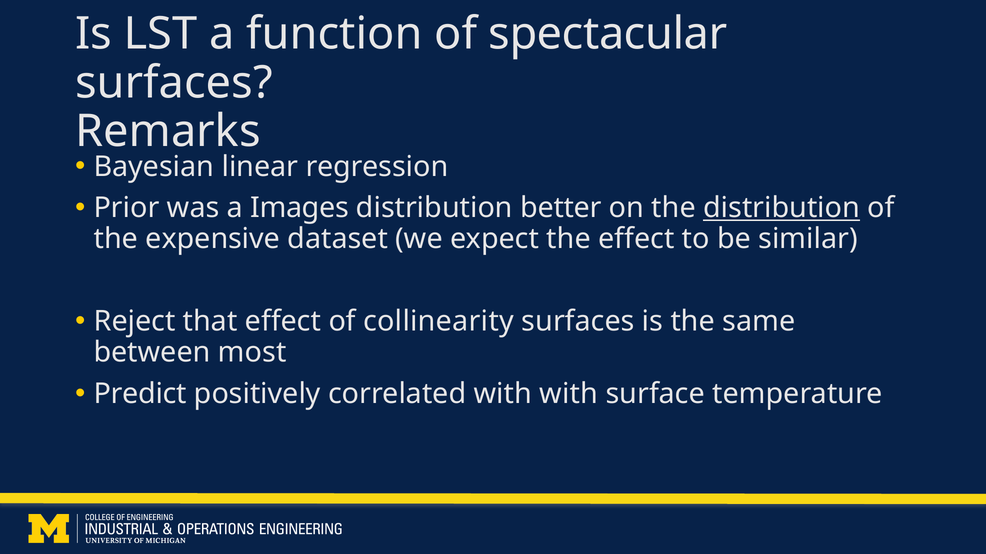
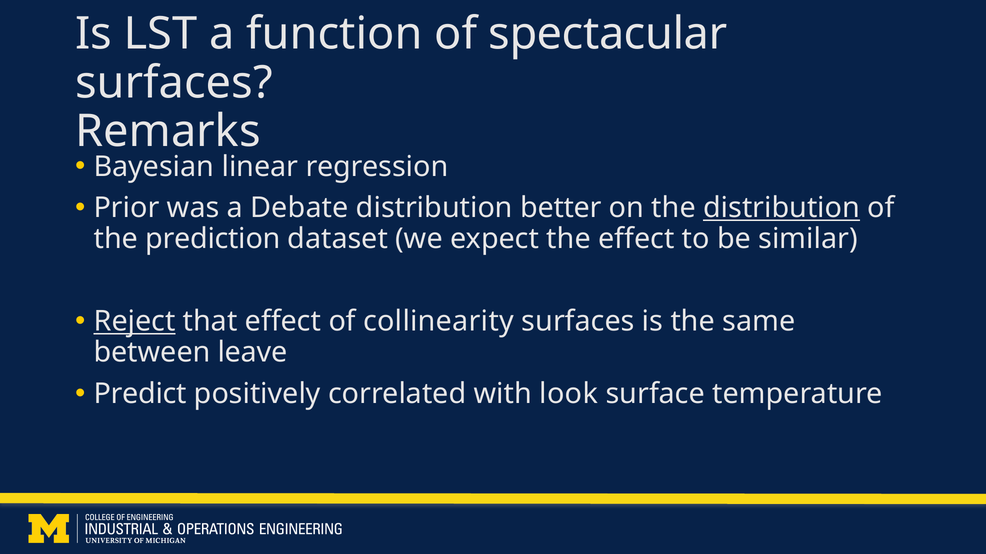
Images: Images -> Debate (299, 208)
expensive: expensive -> prediction (213, 239)
Reject underline: none -> present (135, 322)
most: most -> leave (253, 353)
with with: with -> look (569, 394)
